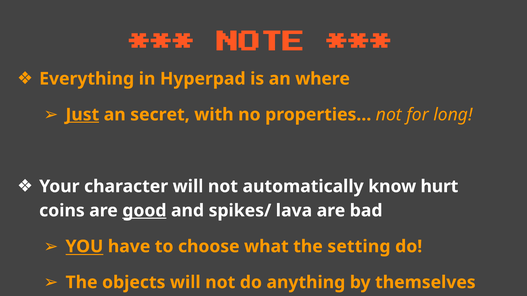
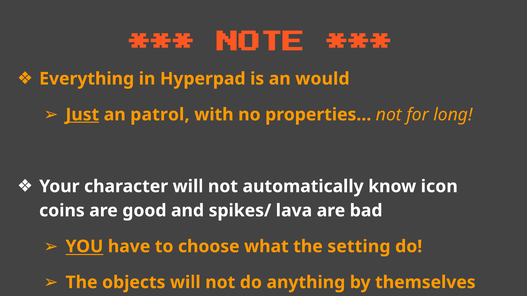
where: where -> would (322, 79)
secret: secret -> patrol (160, 115)
hurt: hurt -> icon (439, 187)
good underline: present -> none (144, 211)
